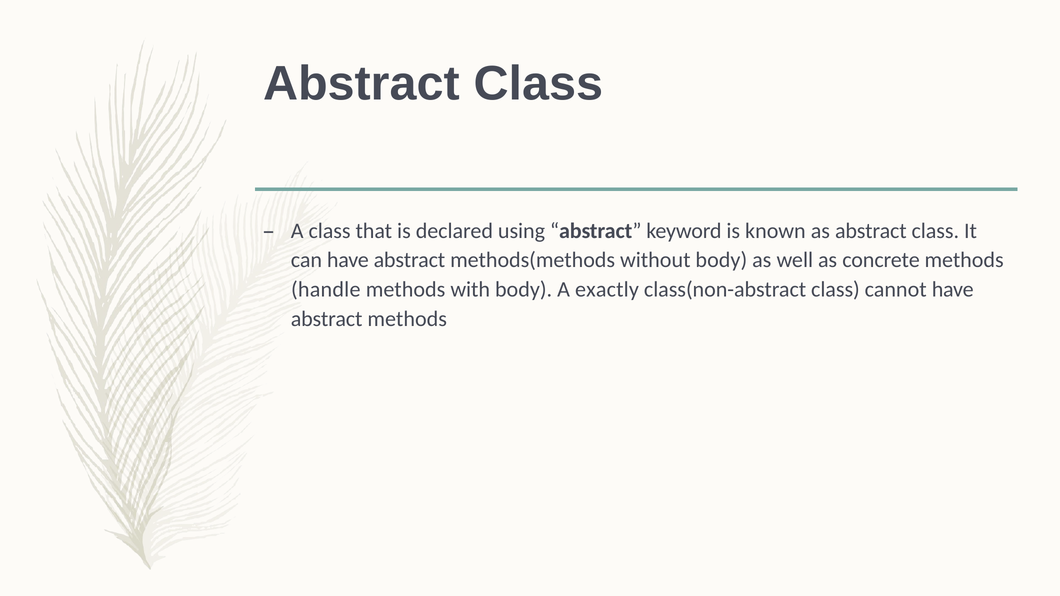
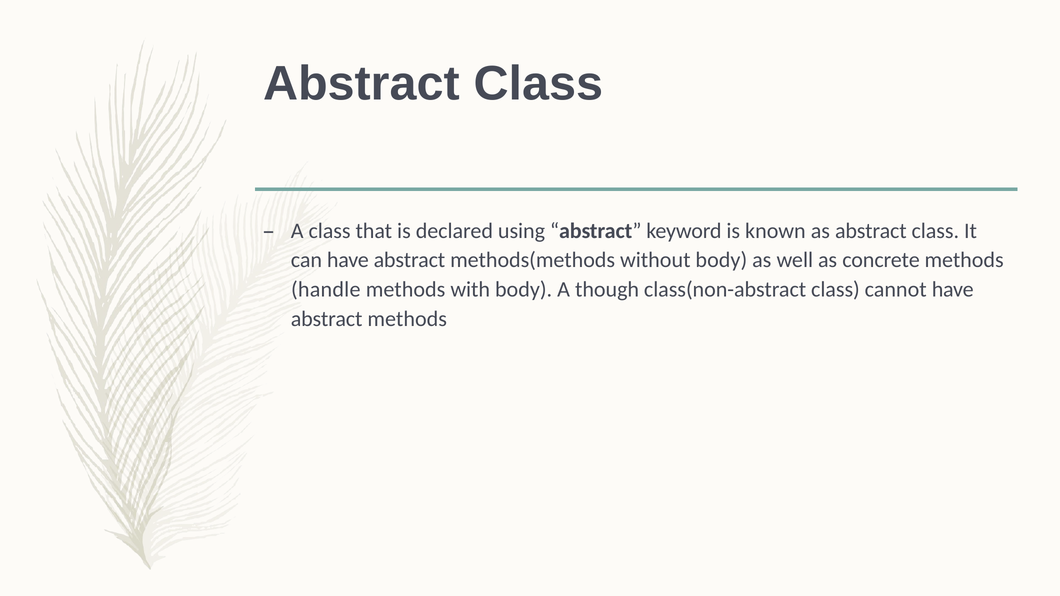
exactly: exactly -> though (607, 290)
